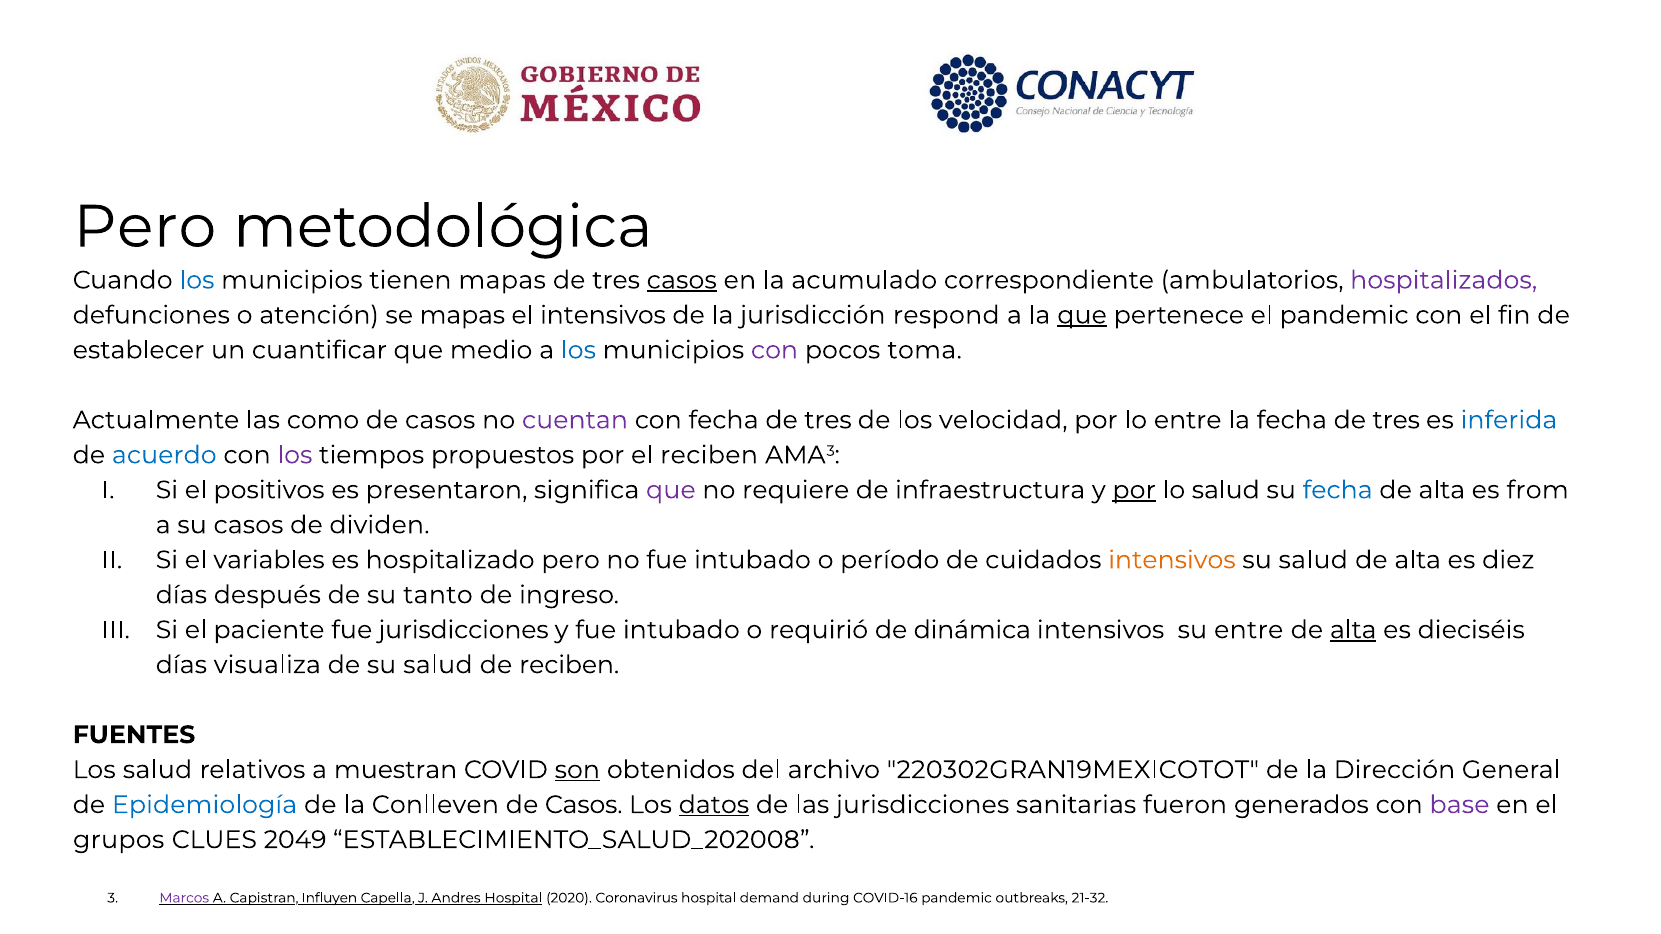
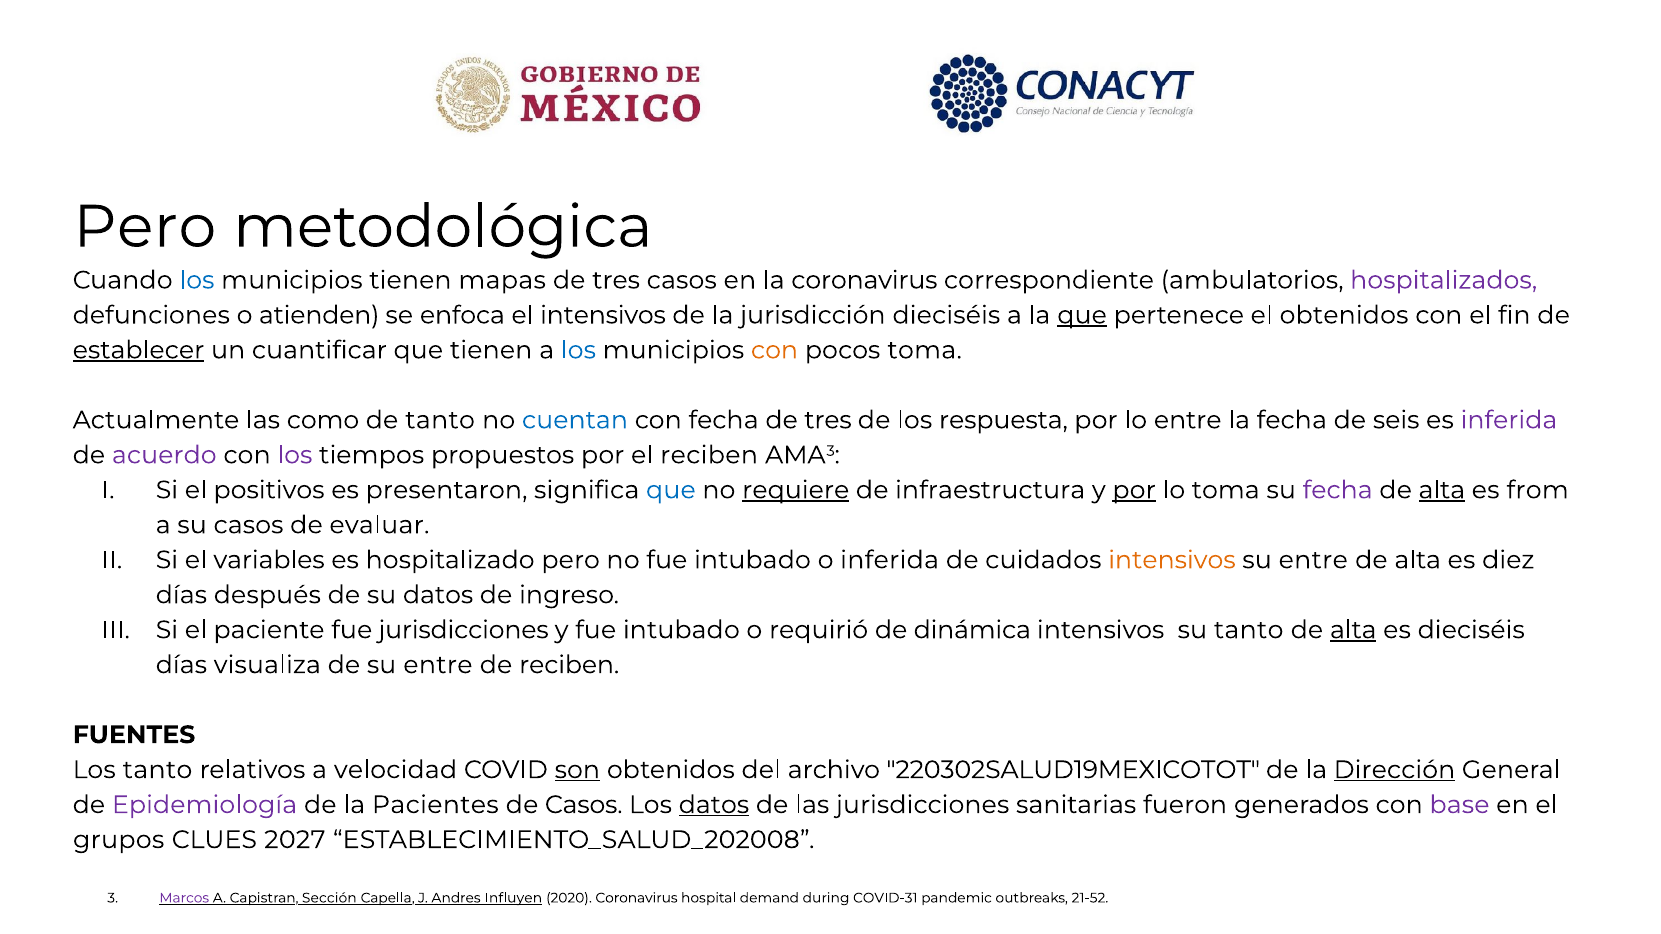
casos underline: present -> none (682, 280)
la acumulado: acumulado -> coronavirus (864, 280)
atención: atención -> atienden (319, 315)
se mapas: mapas -> enfoca (462, 315)
jurisdicción respond: respond -> dieciséis (946, 315)
el pandemic: pandemic -> obtenidos (1344, 315)
establecer underline: none -> present (138, 350)
que medio: medio -> tienen (491, 350)
con colour: purple -> orange (774, 350)
casos: casos -> tanto (440, 420)
cuentan colour: purple -> blue (575, 420)
velocidad: velocidad -> respuesta (1003, 420)
la fecha de tres: tres -> seis (1396, 420)
inferida colour: blue -> purple (1509, 420)
acuerdo colour: blue -> purple (164, 455)
que colour: purple -> blue (671, 490)
requiere underline: none -> present (796, 490)
lo salud: salud -> toma (1226, 490)
fecha colour: blue -> purple (1338, 490)
alta underline: none -> present (1442, 490)
dividen: dividen -> evaluar (379, 525)
o período: período -> inferida (890, 560)
salud: salud -> entre (1313, 560)
su tanto: tanto -> datos (438, 595)
su entre: entre -> tanto (1249, 630)
de su salud: salud -> entre (438, 665)
Los salud: salud -> tanto (158, 770)
muestran: muestran -> velocidad (396, 770)
220302GRAN19MEXICOTOT: 220302GRAN19MEXICOTOT -> 220302SALUD19MEXICOTOT (1073, 770)
Dirección underline: none -> present (1394, 770)
Epidemiología colour: blue -> purple (205, 805)
Conlleven: Conlleven -> Pacientes (435, 805)
2049: 2049 -> 2027 (295, 840)
Influyen: Influyen -> Sección (329, 898)
Andres Hospital: Hospital -> Influyen (513, 898)
COVID-16: COVID-16 -> COVID-31 (885, 898)
21-32: 21-32 -> 21-52 (1090, 898)
